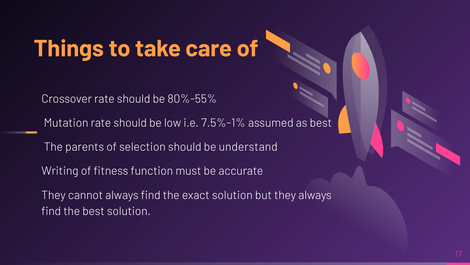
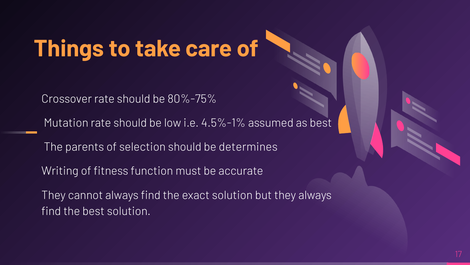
80%-55%: 80%-55% -> 80%-75% (192, 99)
7.5%-1%: 7.5%-1% -> 4.5%-1% (223, 123)
understand: understand -> determines (248, 147)
